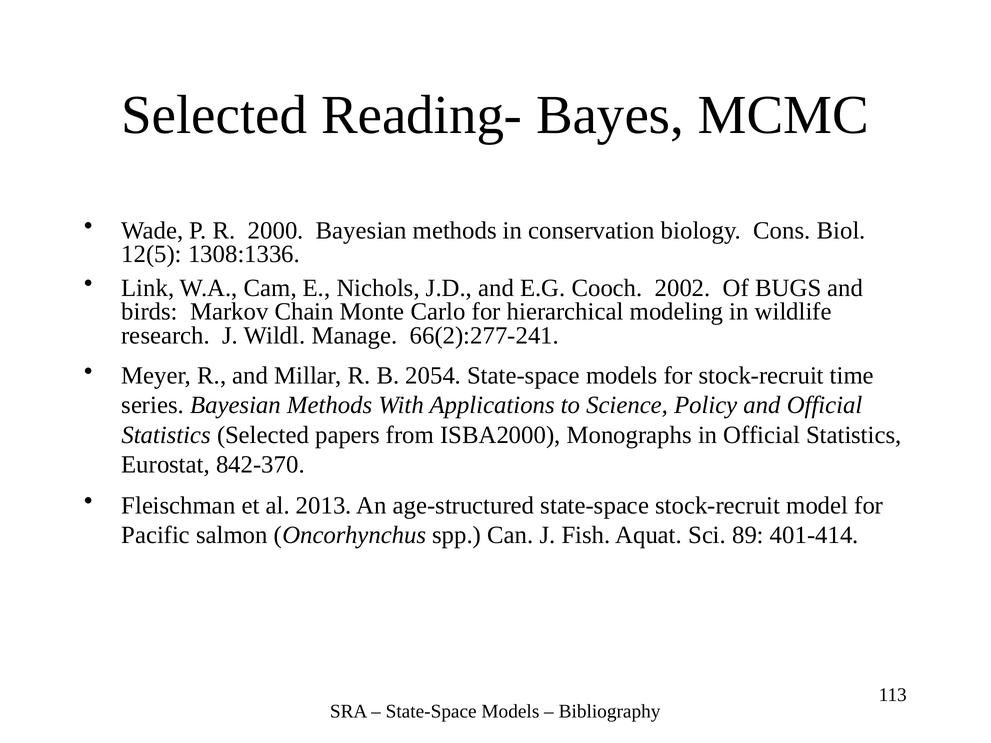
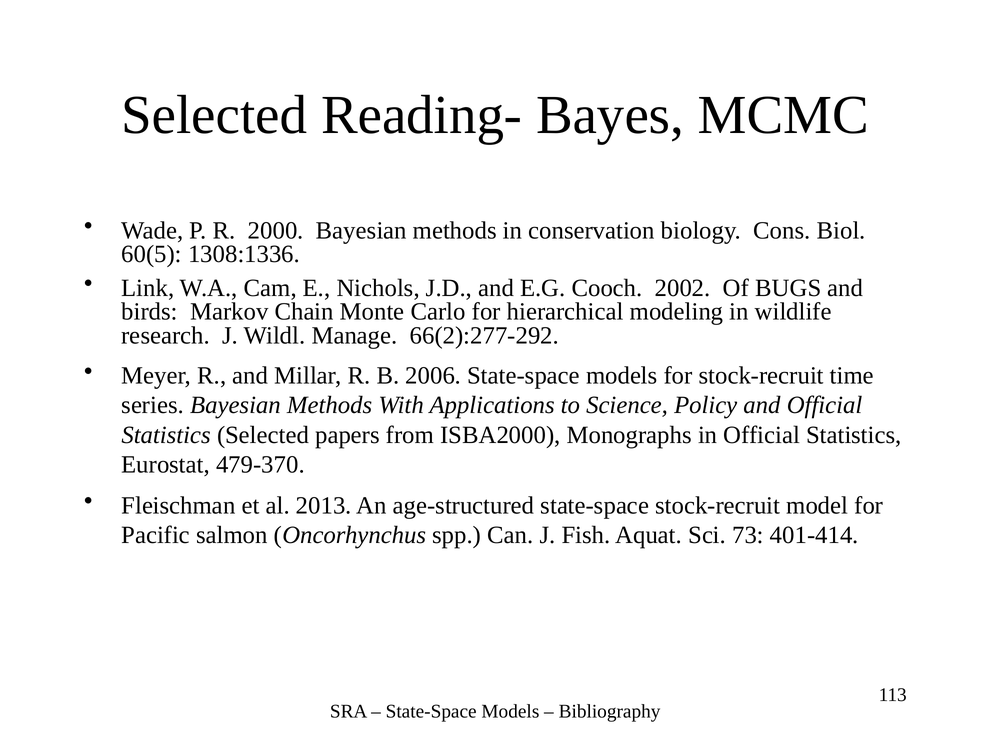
12(5: 12(5 -> 60(5 (152, 254)
66(2):277-241: 66(2):277-241 -> 66(2):277-292 (484, 336)
2054: 2054 -> 2006 (433, 376)
842-370: 842-370 -> 479-370 (260, 465)
89: 89 -> 73 (748, 535)
